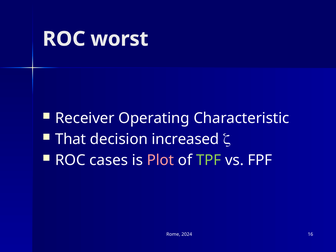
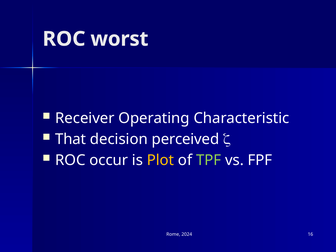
increased: increased -> perceived (185, 139)
cases: cases -> occur (109, 160)
Plot colour: pink -> yellow (160, 160)
